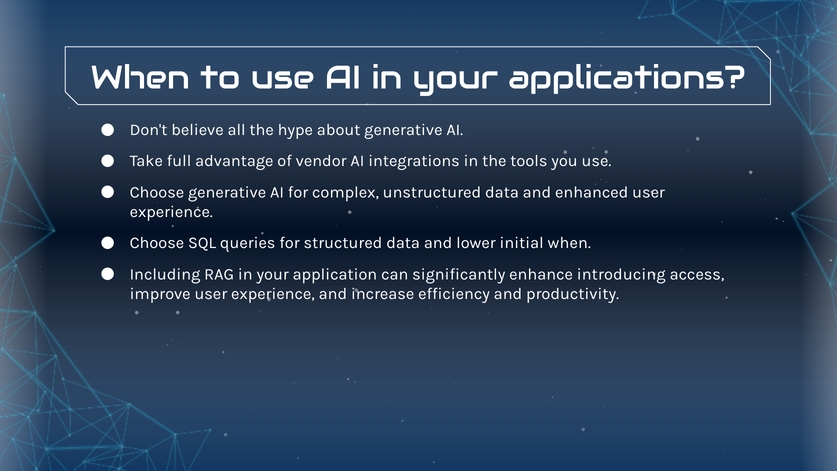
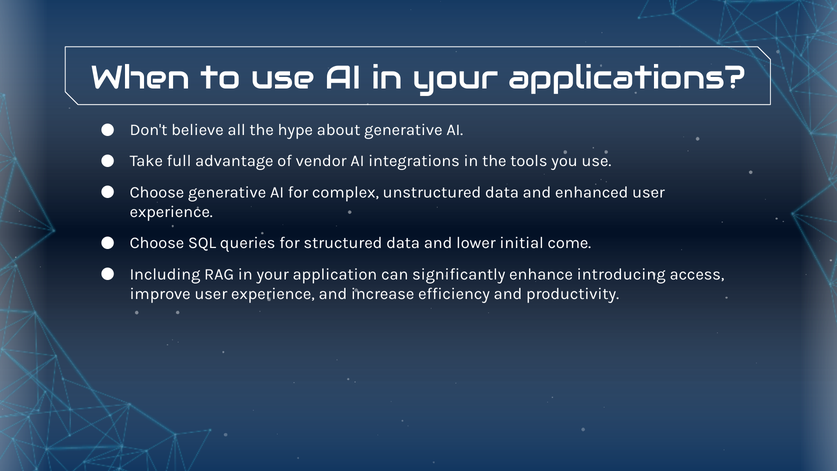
initial when: when -> come (569, 243)
